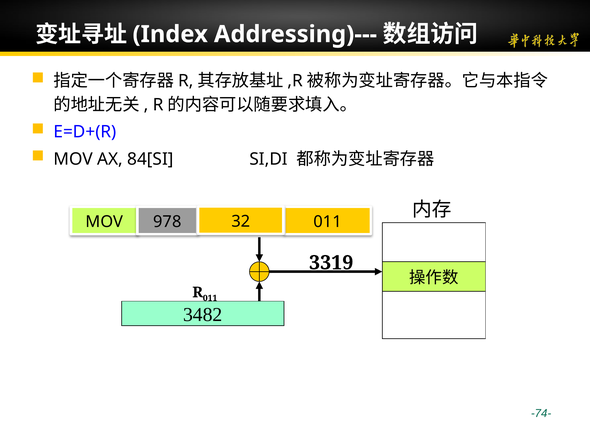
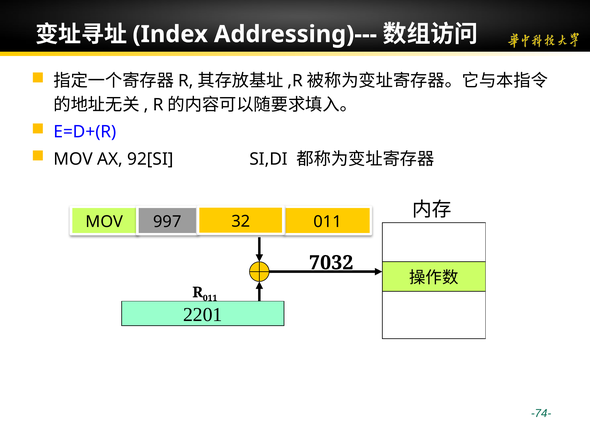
84[SI: 84[SI -> 92[SI (150, 159)
978: 978 -> 997 (167, 221)
3319: 3319 -> 7032 (331, 262)
3482: 3482 -> 2201 (203, 314)
